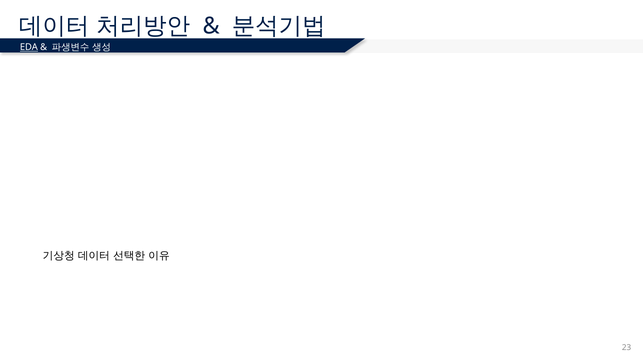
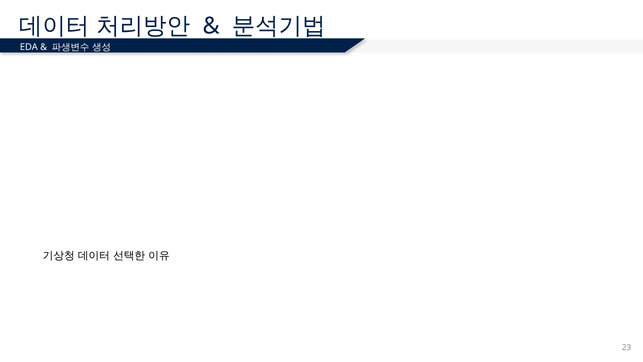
EDA underline: present -> none (29, 47)
